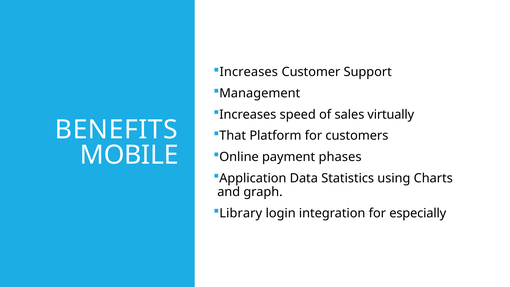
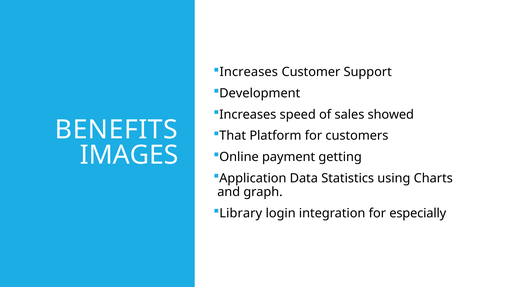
Management: Management -> Development (260, 93)
virtually: virtually -> showed (391, 114)
MOBILE: MOBILE -> IMAGES (129, 155)
phases: phases -> getting (340, 157)
